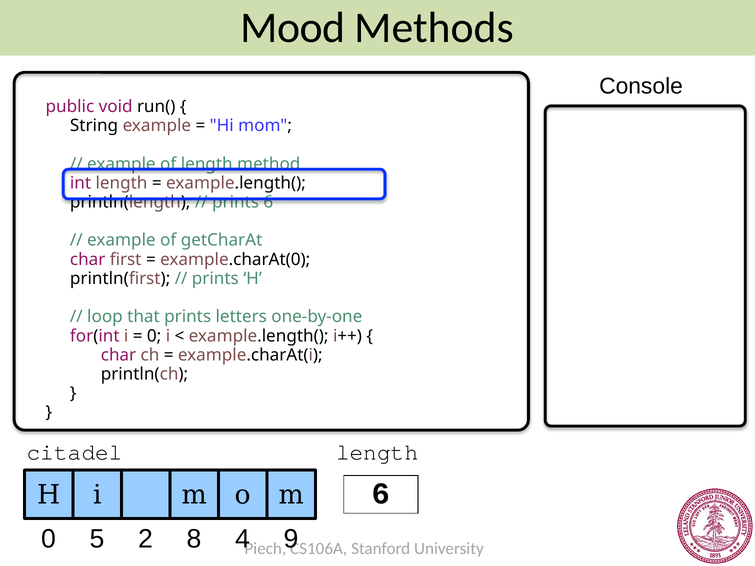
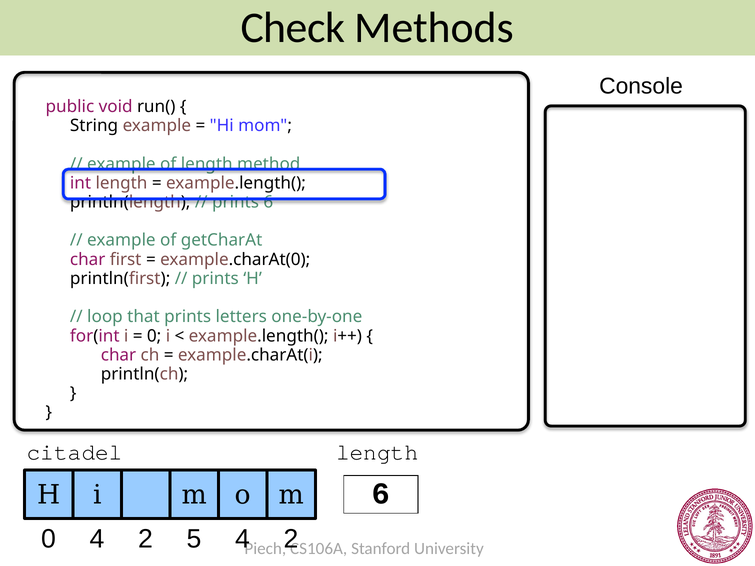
Mood: Mood -> Check (293, 28)
0 5: 5 -> 4 (97, 539)
8: 8 -> 5 (194, 539)
9: 9 -> 2 (291, 539)
